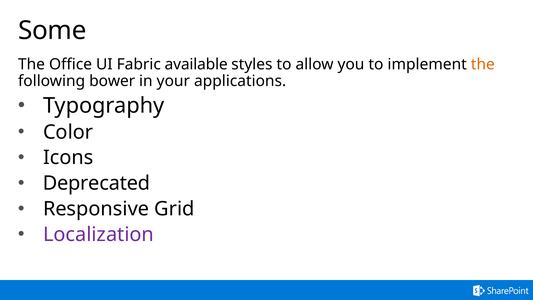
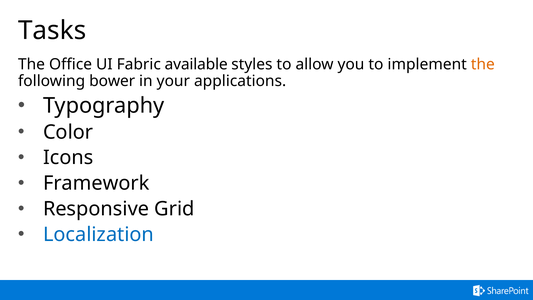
Some: Some -> Tasks (52, 31)
Deprecated: Deprecated -> Framework (96, 183)
Localization colour: purple -> blue (99, 234)
